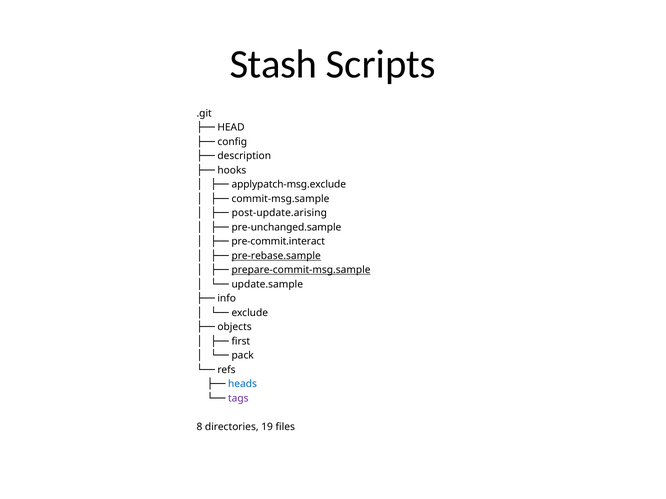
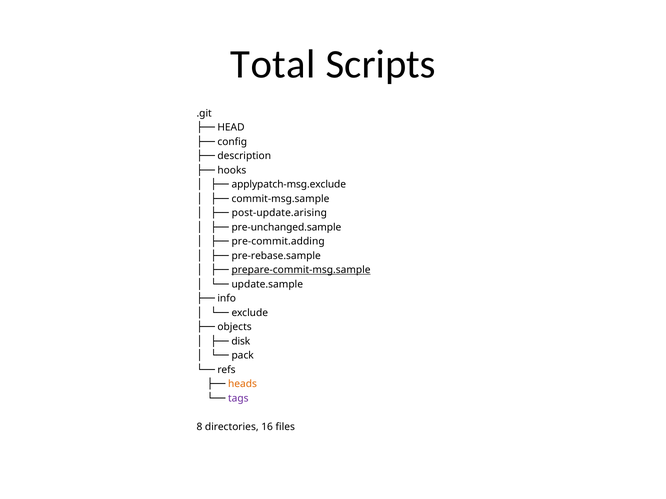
Stash: Stash -> Total (273, 64)
pre-commit.interact: pre-commit.interact -> pre-commit.adding (278, 242)
pre-rebase.sample underline: present -> none (276, 256)
first: first -> disk (241, 342)
heads colour: blue -> orange (242, 384)
19: 19 -> 16 (267, 427)
